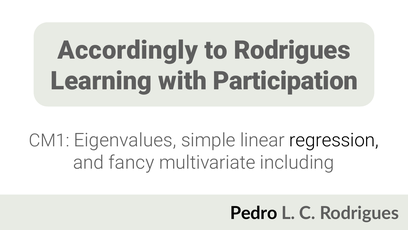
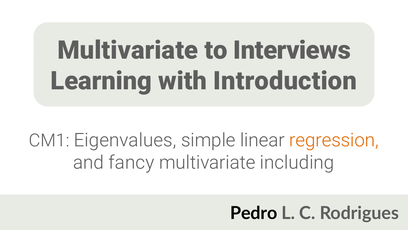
Accordingly: Accordingly -> Multivariate (128, 50)
to Rodrigues: Rodrigues -> Interviews (292, 50)
Participation: Participation -> Introduction (285, 81)
regression colour: black -> orange (334, 140)
